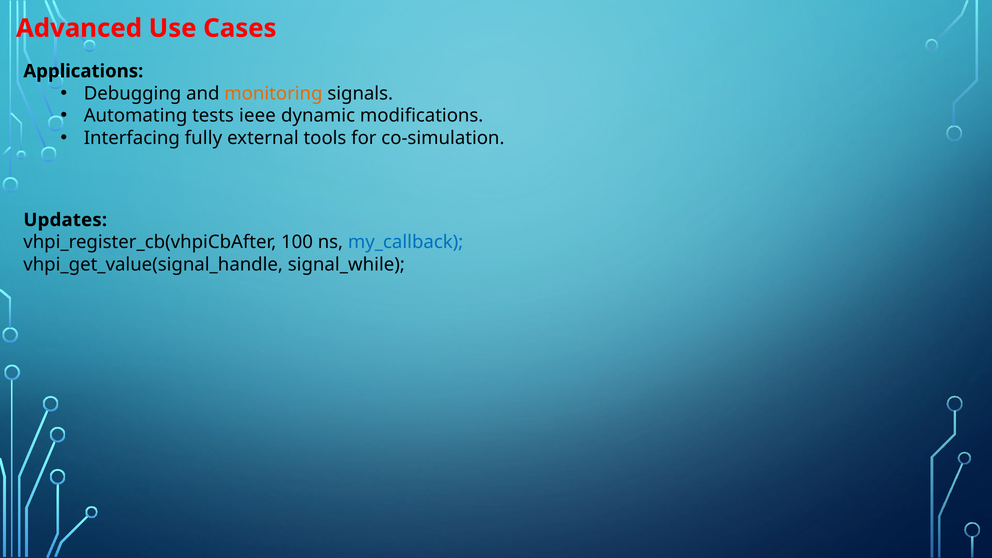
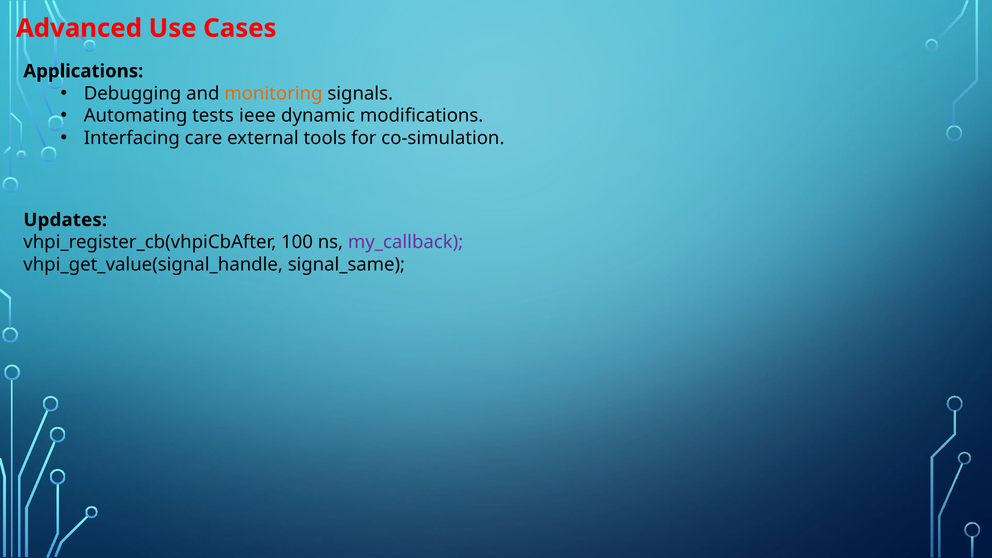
fully: fully -> care (204, 138)
my_callback colour: blue -> purple (406, 242)
signal_while: signal_while -> signal_same (346, 265)
